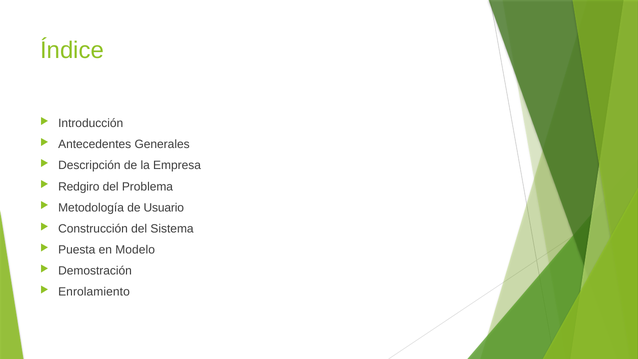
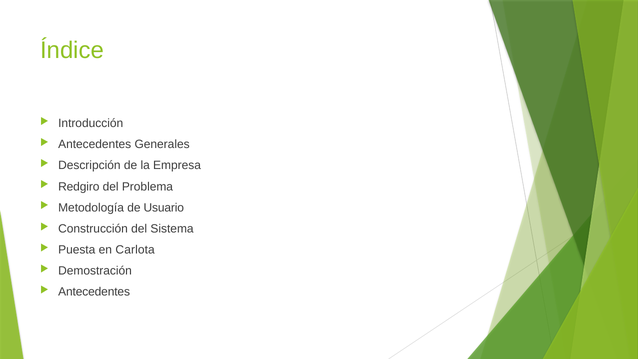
Modelo: Modelo -> Carlota (135, 250)
Enrolamiento: Enrolamiento -> Antecedentes (94, 292)
